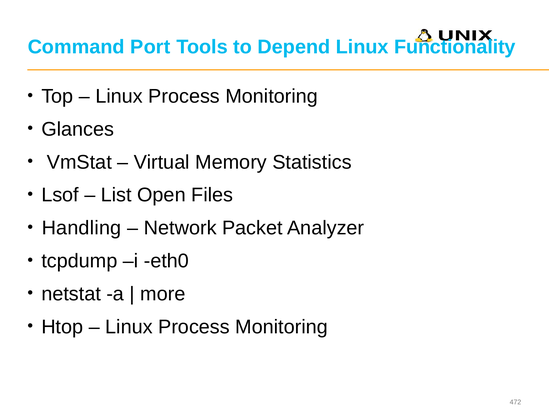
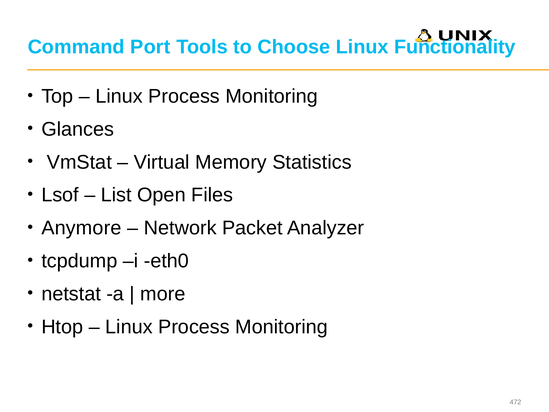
Depend: Depend -> Choose (294, 47)
Handling: Handling -> Anymore (81, 228)
